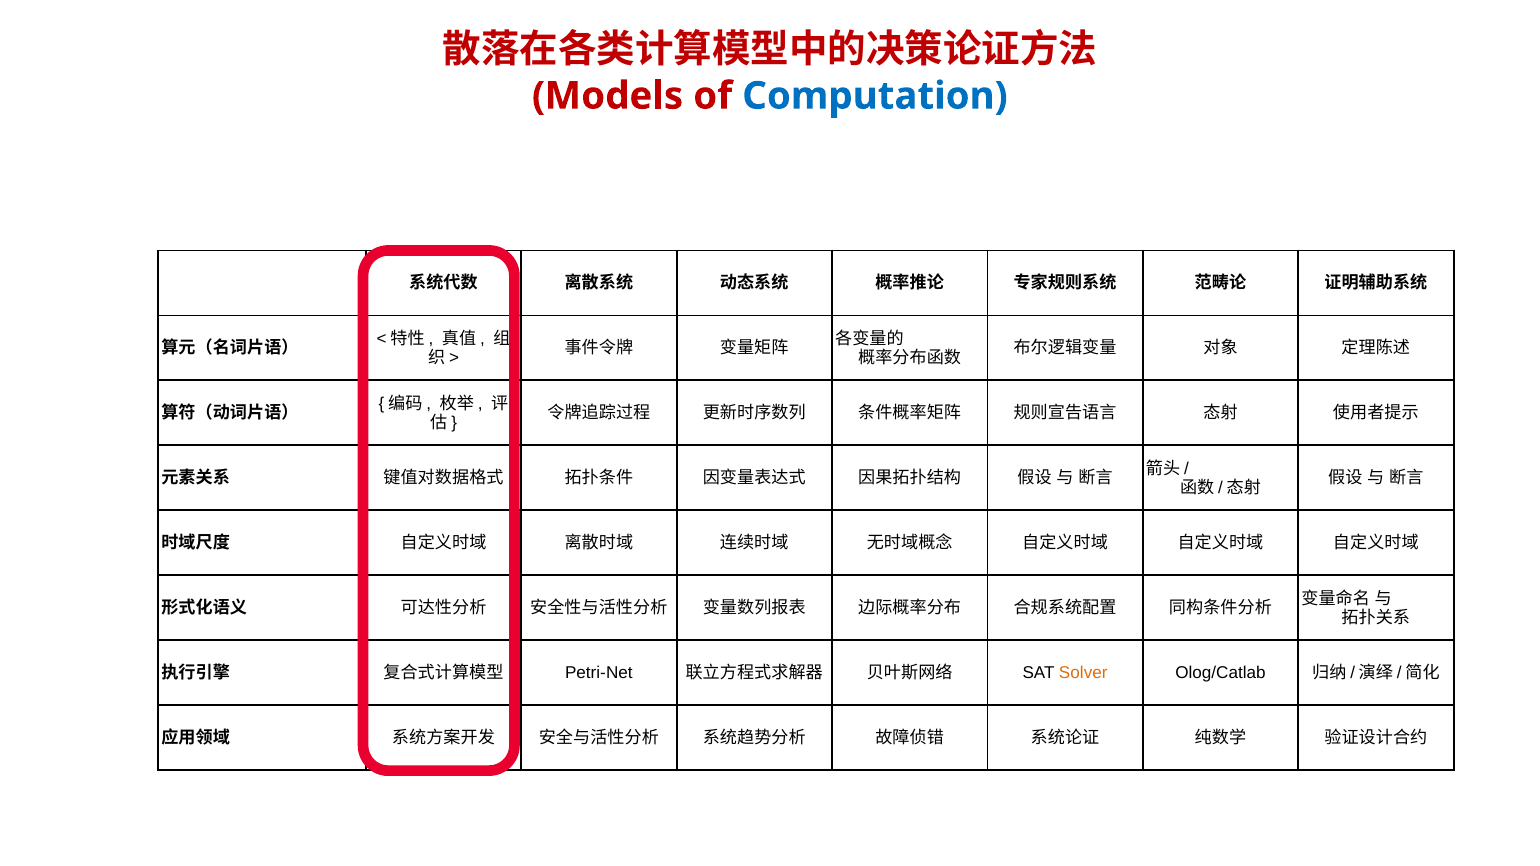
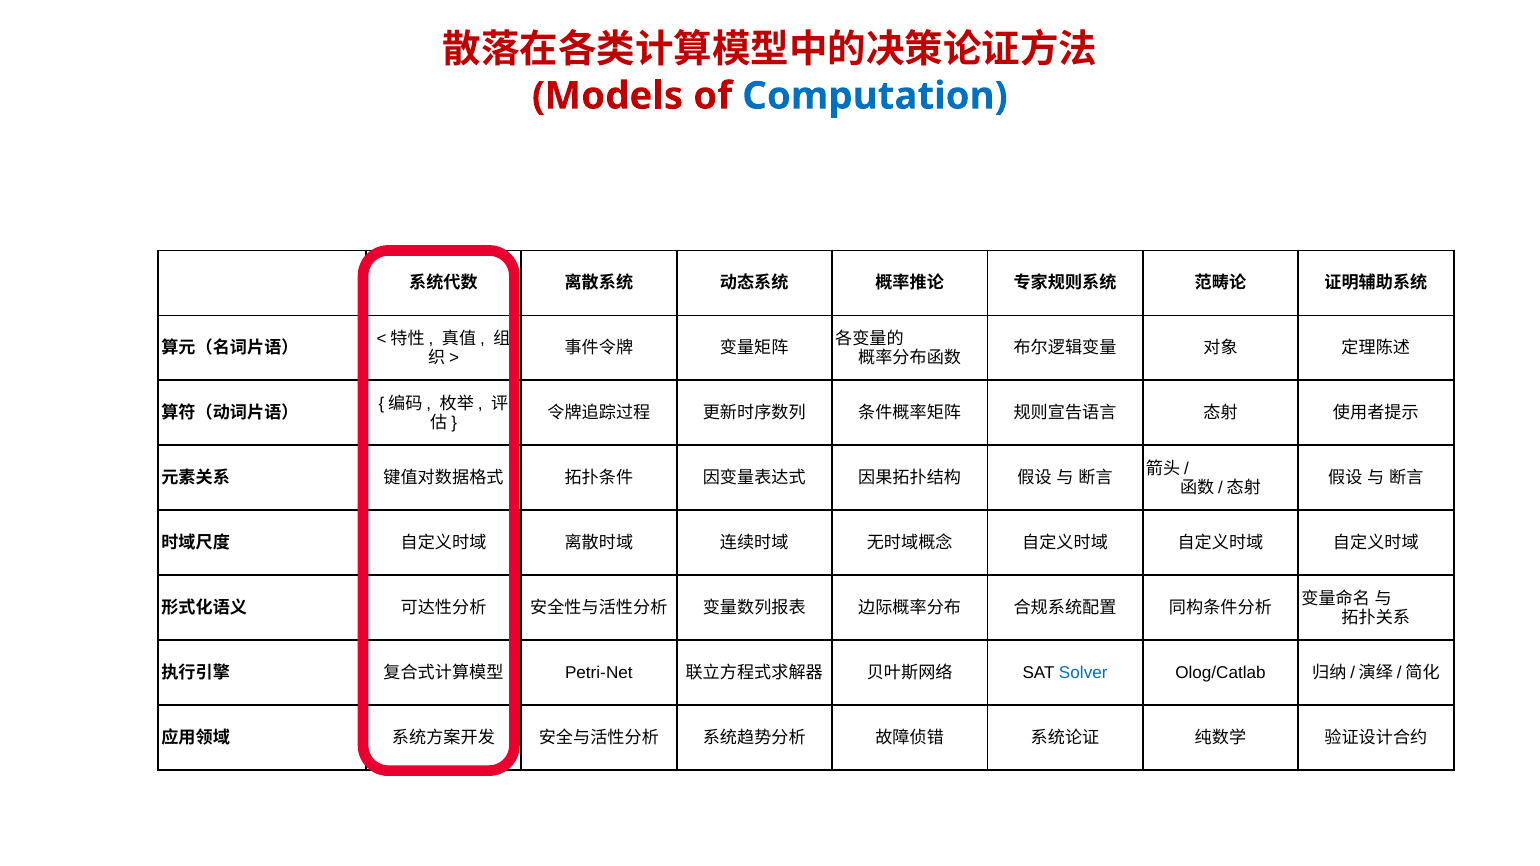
Solver colour: orange -> blue (1083, 673)
